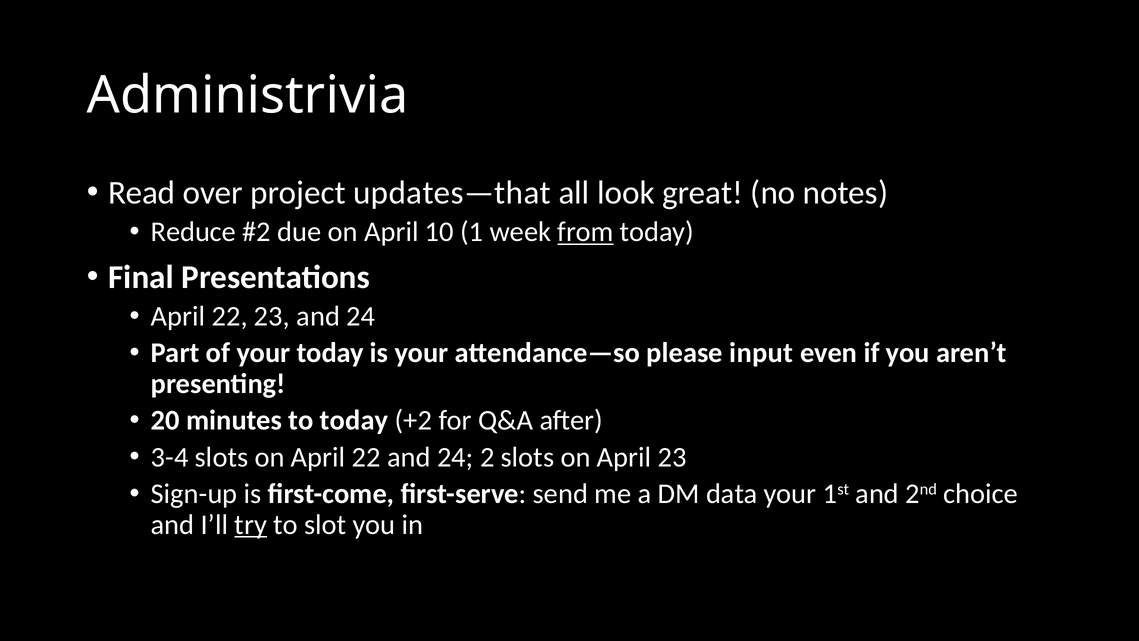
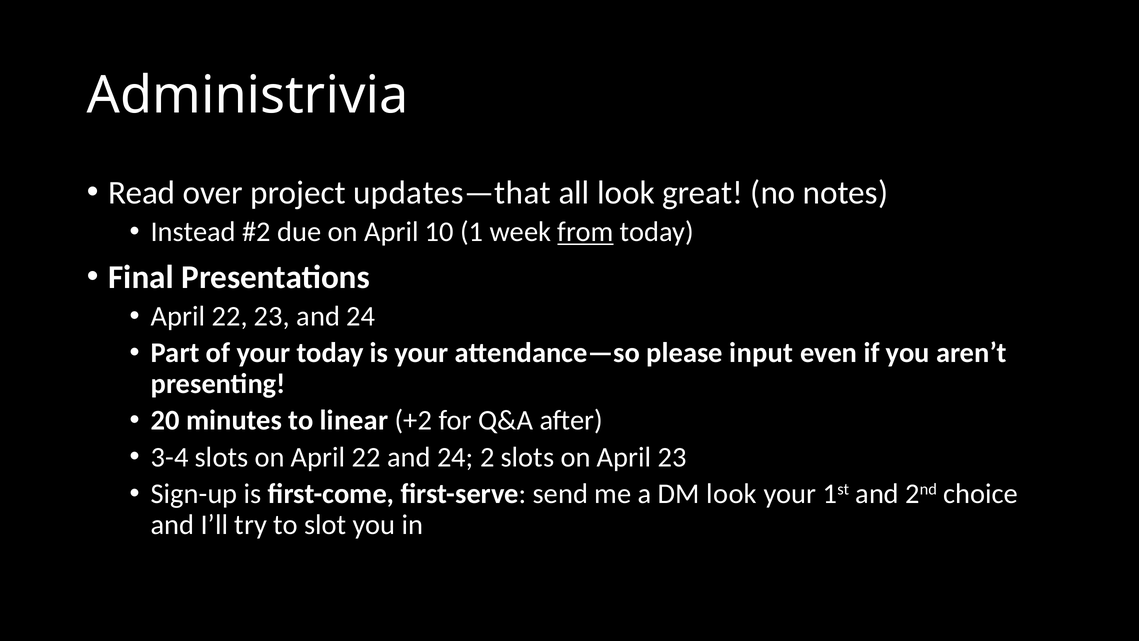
Reduce: Reduce -> Instead (193, 232)
to today: today -> linear (354, 420)
DM data: data -> look (732, 494)
try underline: present -> none (251, 524)
